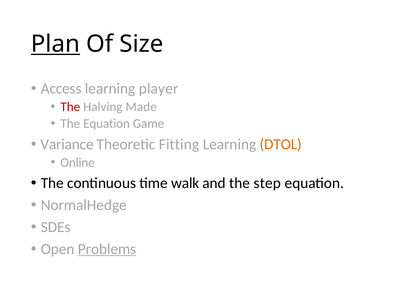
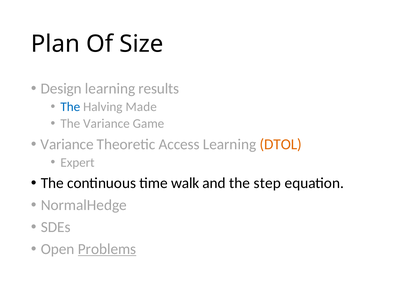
Plan underline: present -> none (55, 44)
Access: Access -> Design (61, 89)
player: player -> results (159, 89)
The colour: red -> blue (70, 107)
The Equation: Equation -> Variance (106, 123)
Fitting: Fitting -> Access (179, 144)
Online: Online -> Expert (77, 162)
